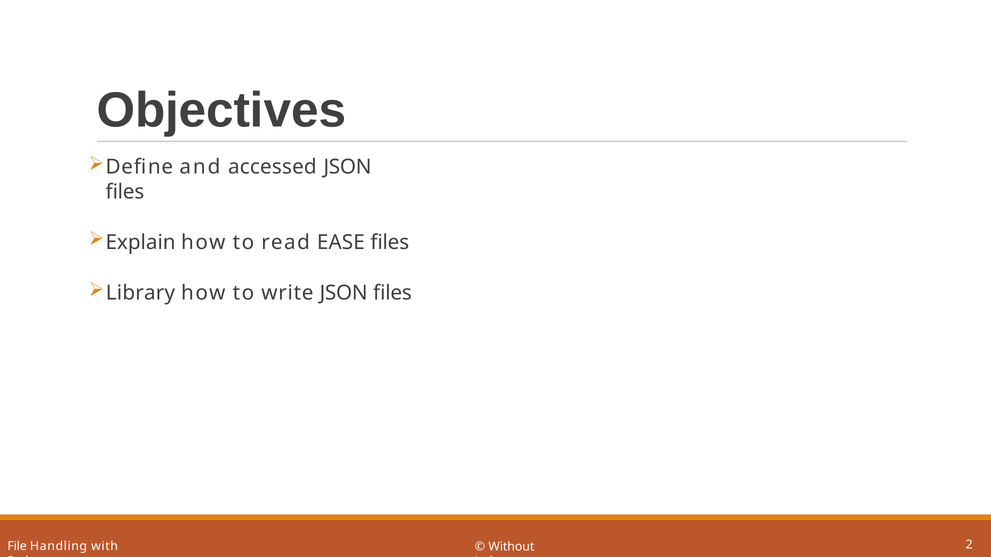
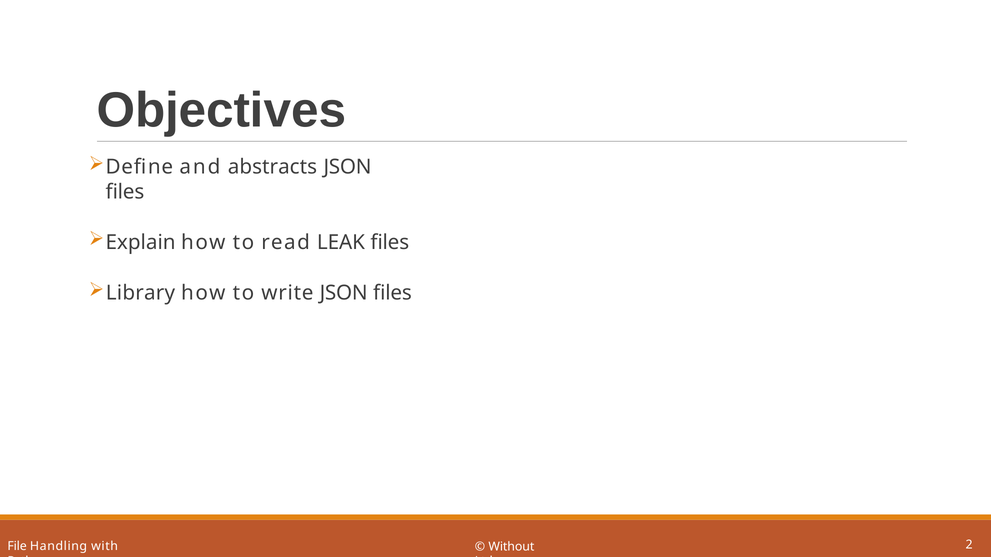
accessed: accessed -> abstracts (272, 167)
EASE: EASE -> LEAK (341, 242)
